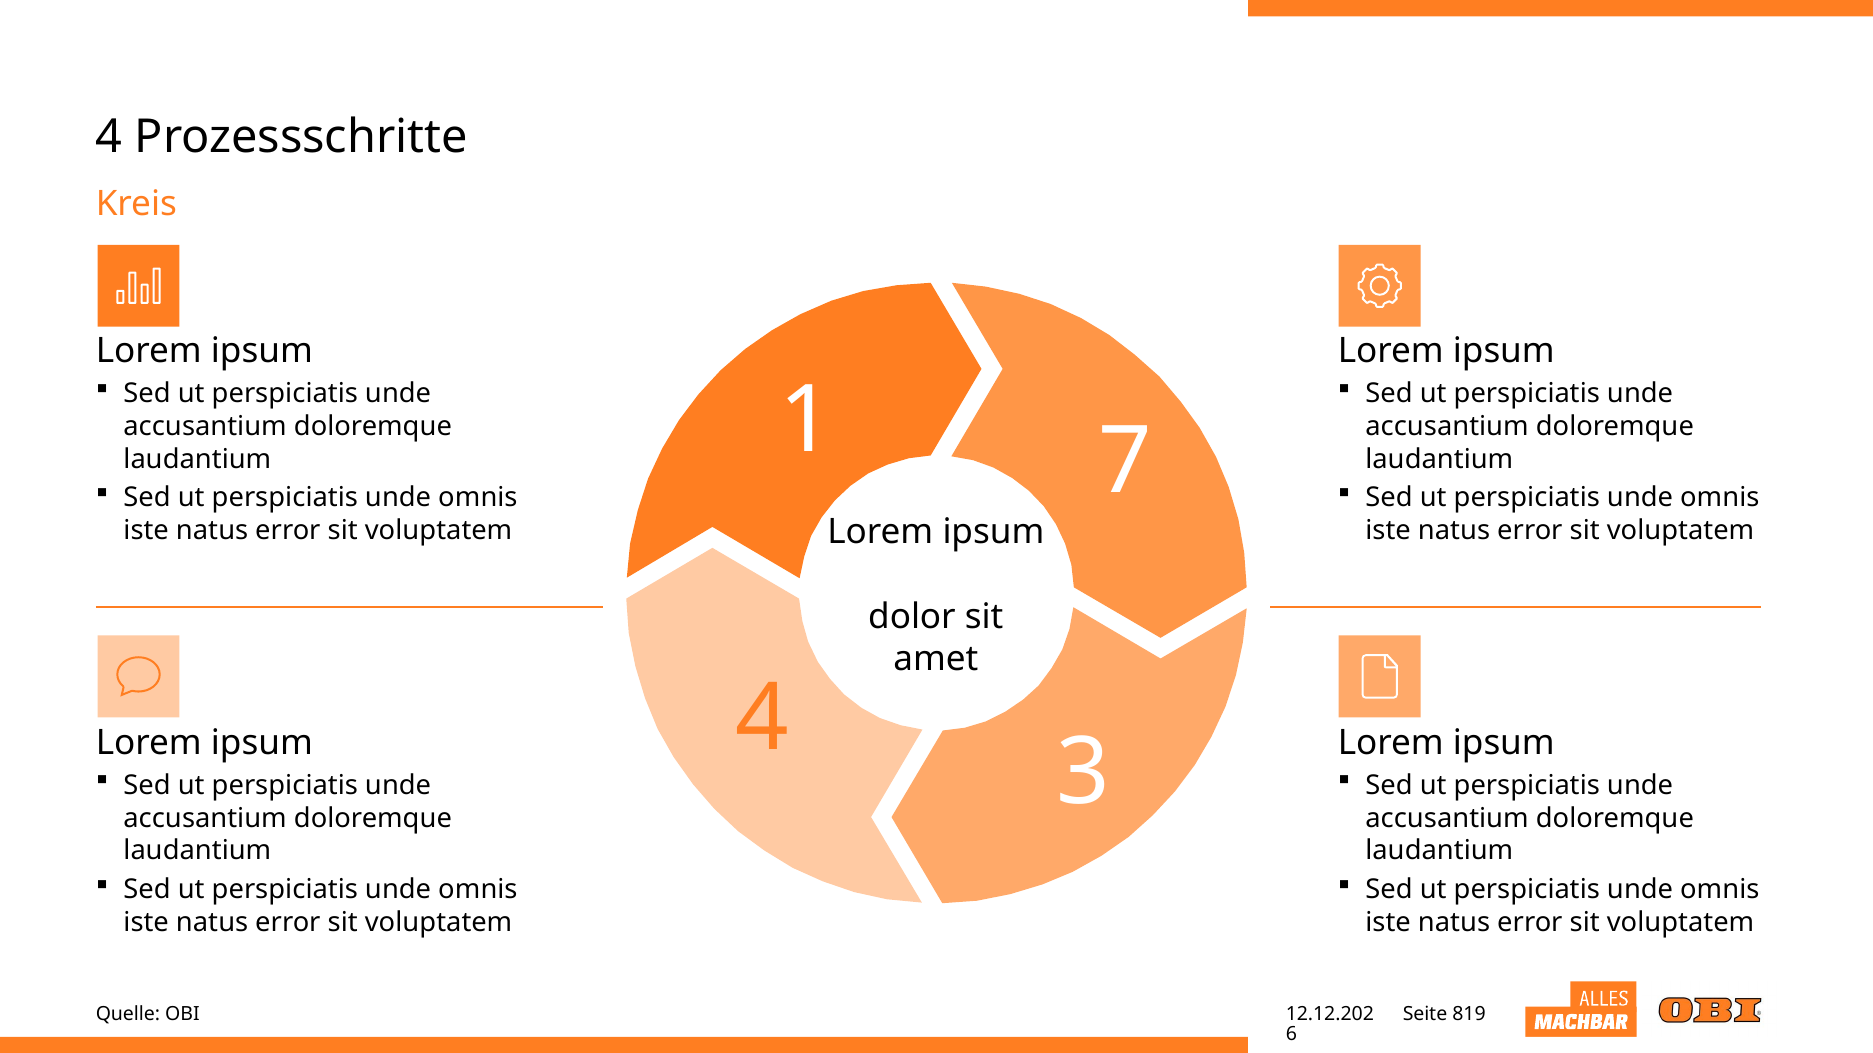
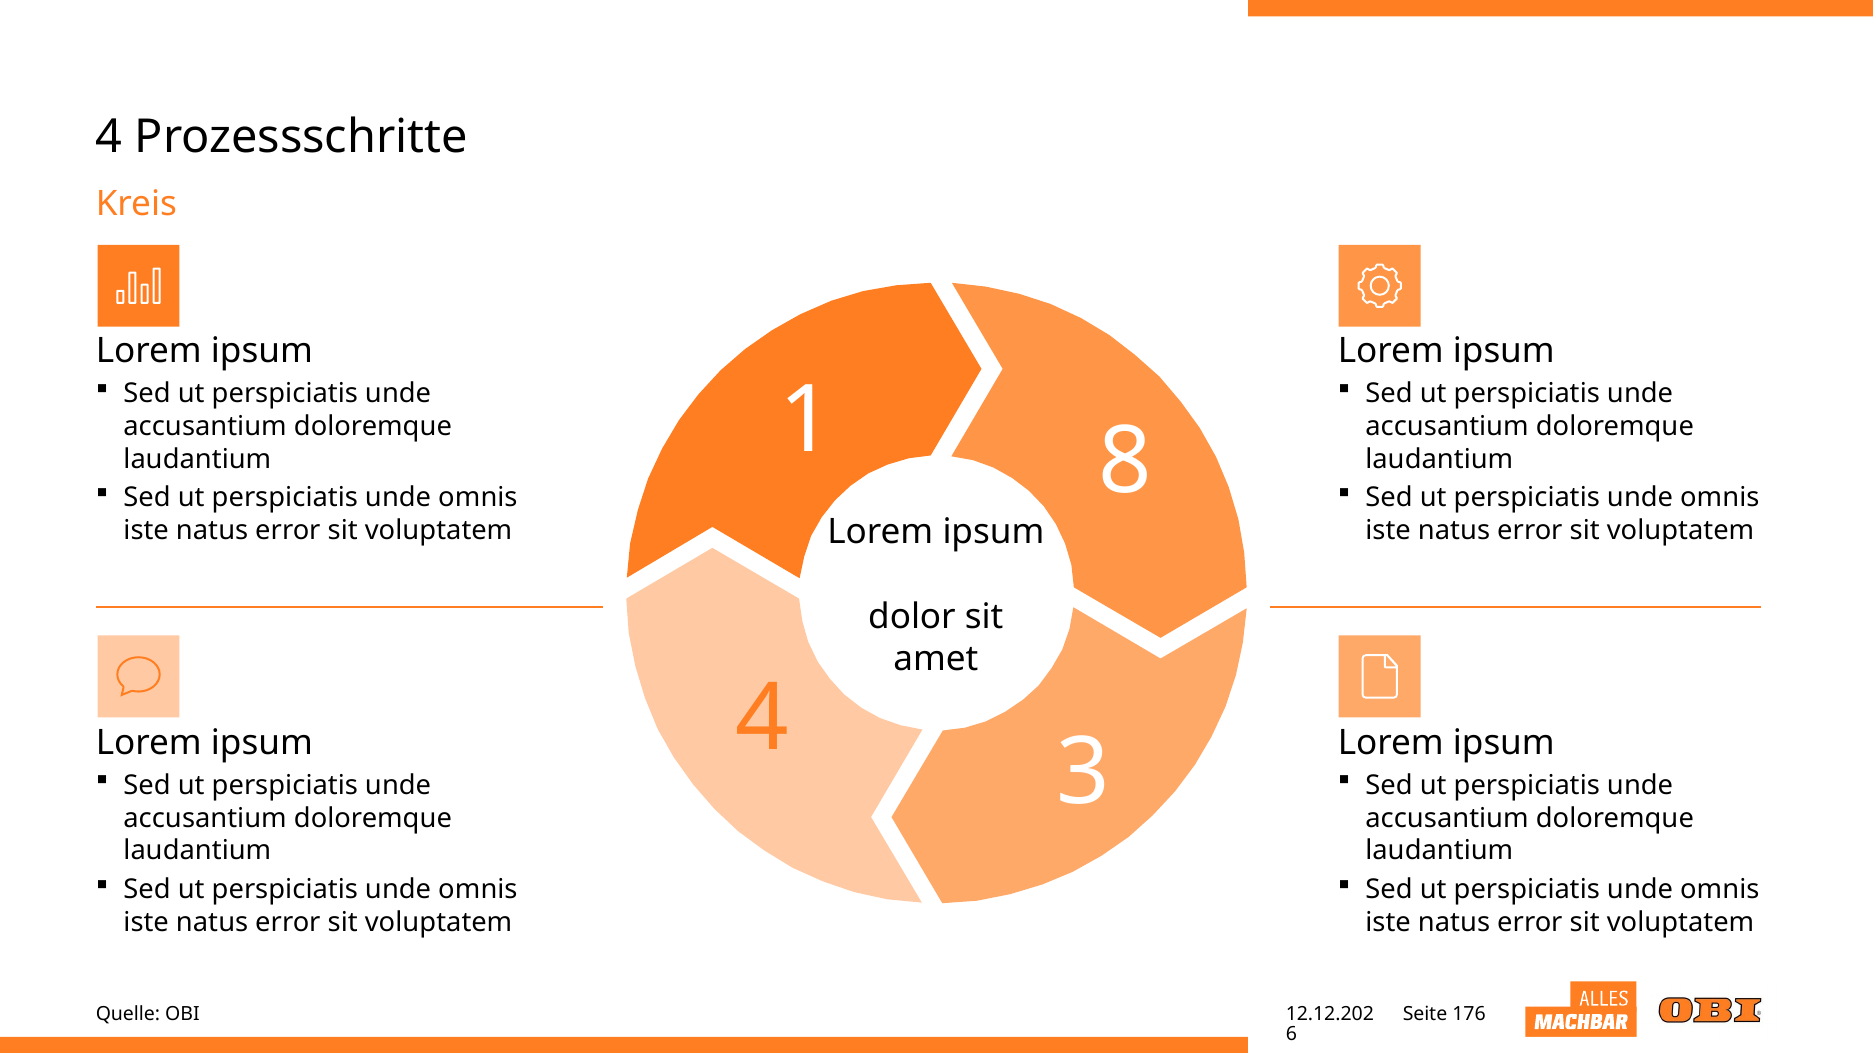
7: 7 -> 8 (1125, 462)
819: 819 -> 176 (1469, 1015)
